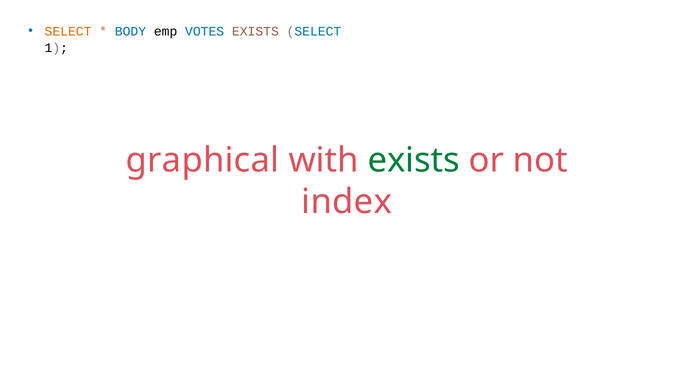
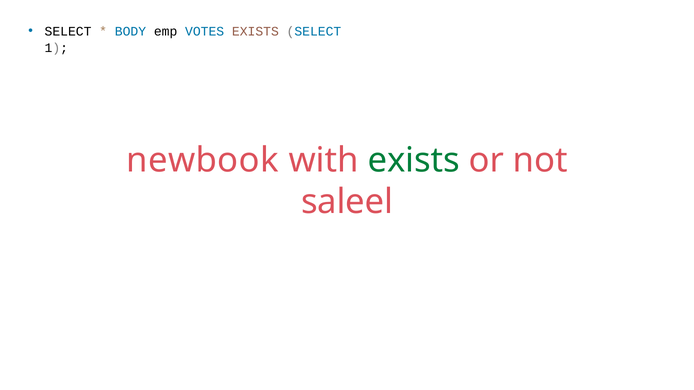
SELECT colour: orange -> black (68, 31)
graphical: graphical -> newbook (203, 160)
index: index -> saleel (347, 202)
